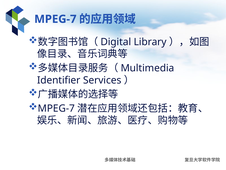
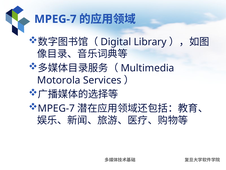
Identifier: Identifier -> Motorola (59, 80)
